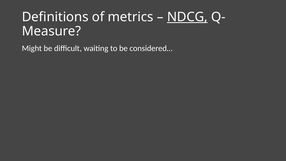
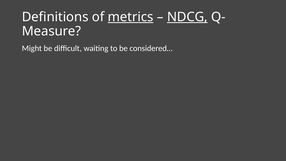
metrics underline: none -> present (131, 17)
